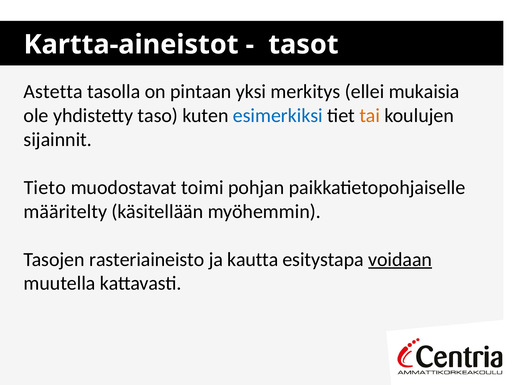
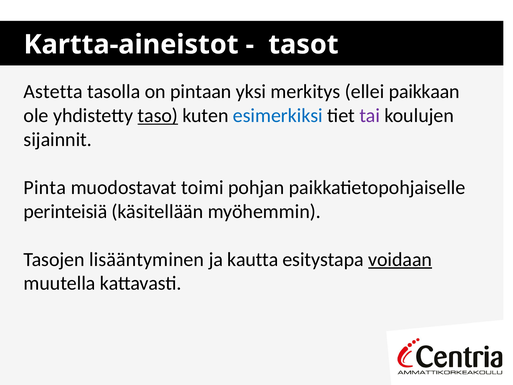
mukaisia: mukaisia -> paikkaan (424, 92)
taso underline: none -> present (158, 116)
tai colour: orange -> purple (370, 116)
Tieto: Tieto -> Pinta (45, 187)
määritelty: määritelty -> perinteisiä (65, 211)
rasteriaineisto: rasteriaineisto -> lisääntyminen (147, 259)
